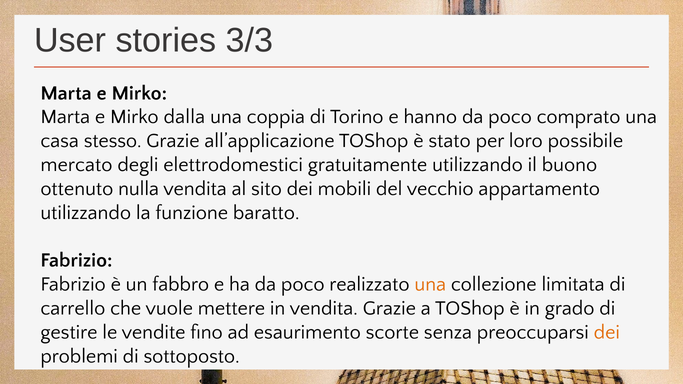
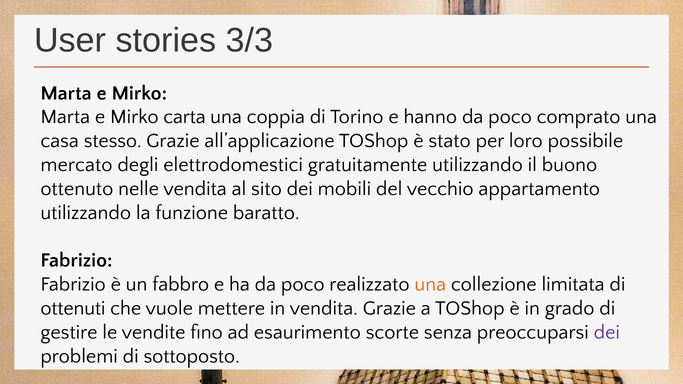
dalla: dalla -> carta (185, 117)
nulla: nulla -> nelle (139, 189)
carrello: carrello -> ottenuti (73, 308)
dei colour: orange -> purple (607, 332)
